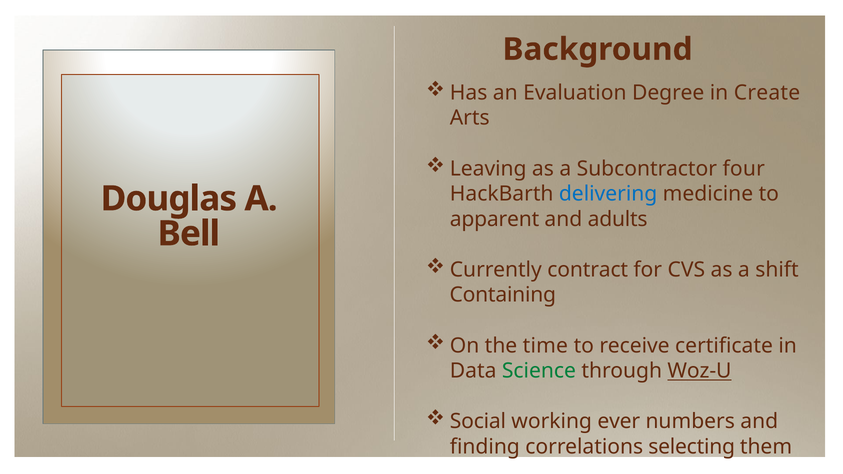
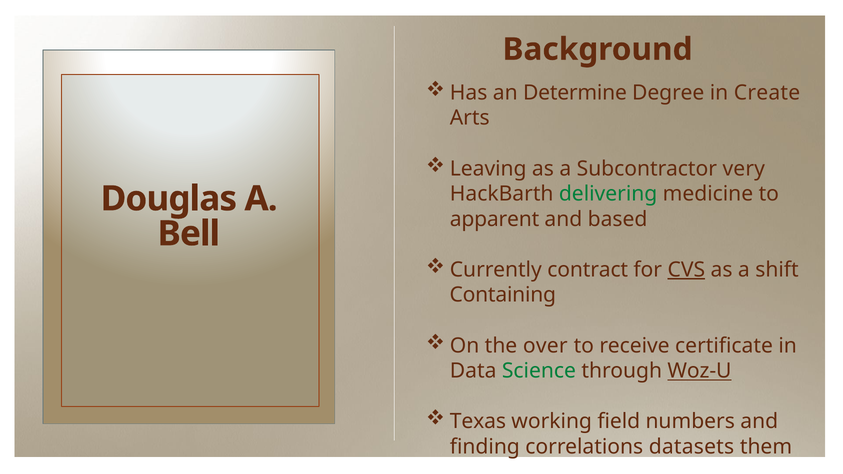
Evaluation: Evaluation -> Determine (575, 93)
four: four -> very (744, 169)
delivering colour: blue -> green (608, 194)
adults: adults -> based (618, 219)
CVS underline: none -> present (686, 270)
time: time -> over (545, 346)
Social: Social -> Texas (478, 422)
ever: ever -> field (619, 422)
selecting: selecting -> datasets (691, 447)
